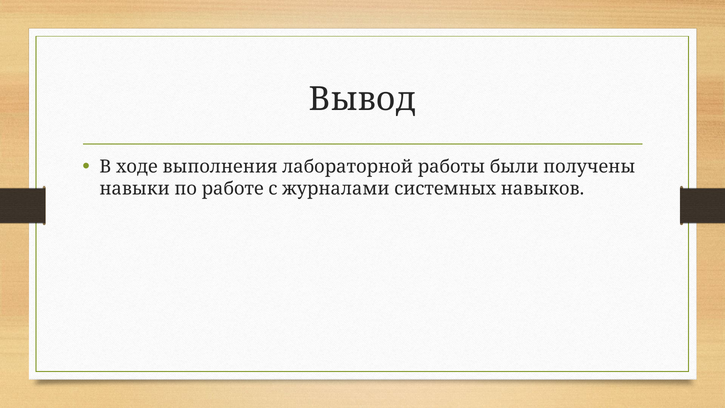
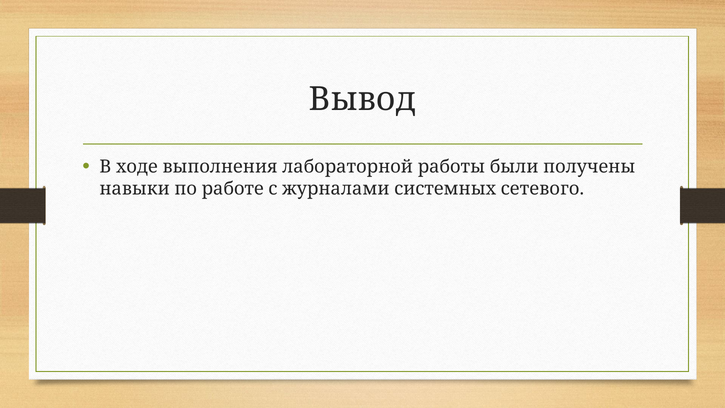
навыков: навыков -> сетевого (542, 189)
